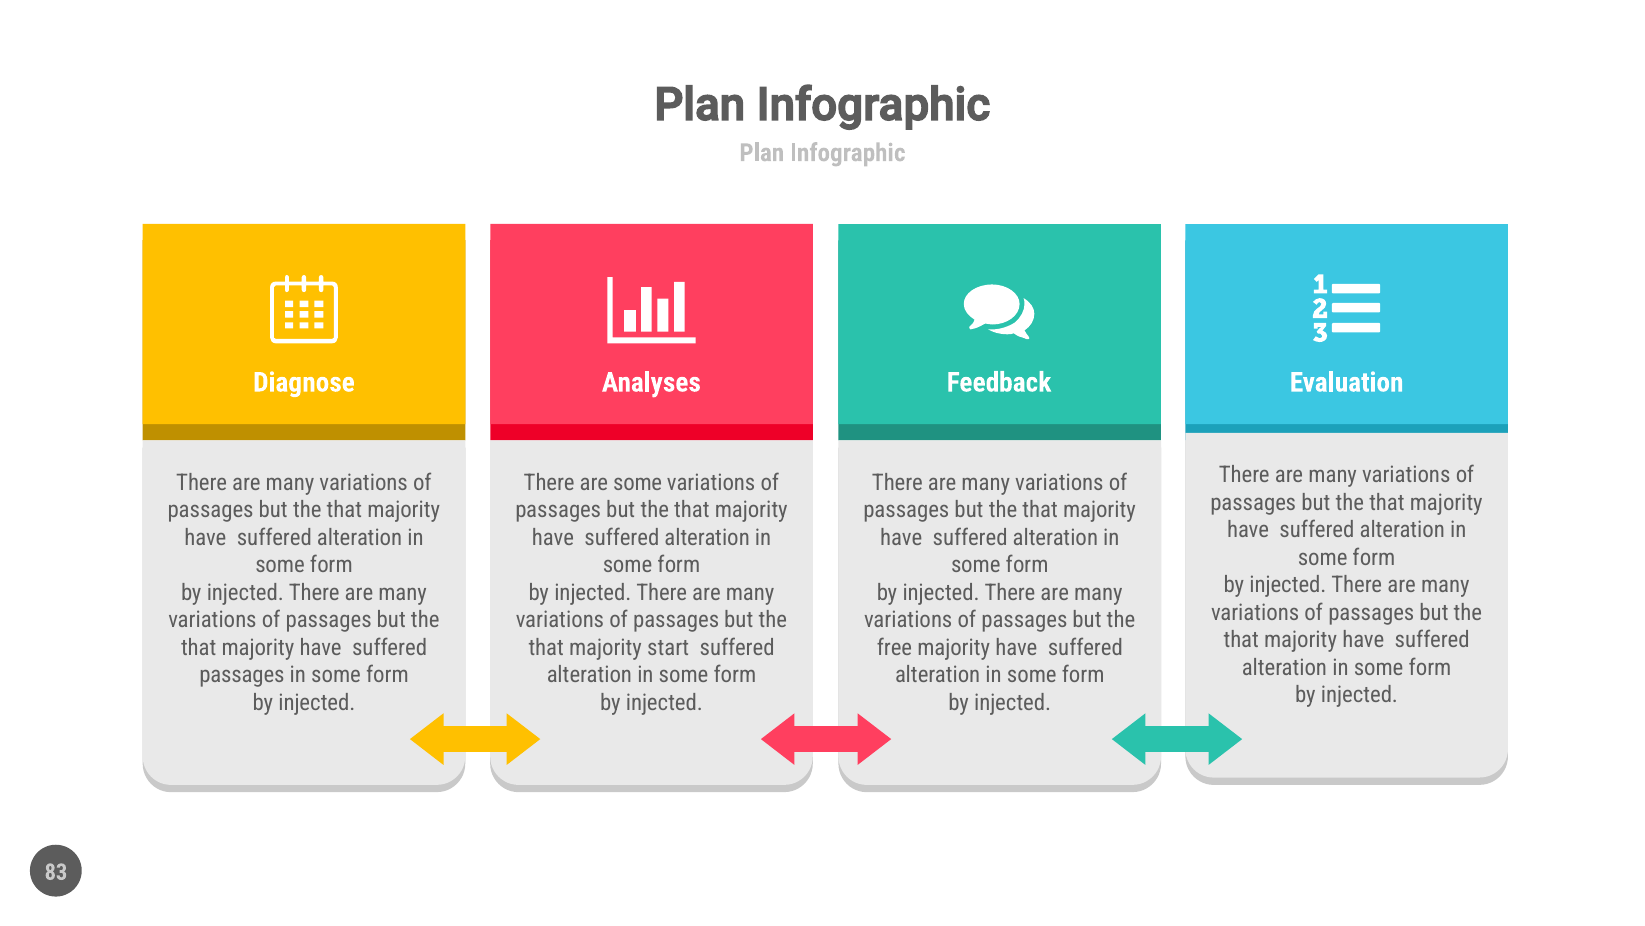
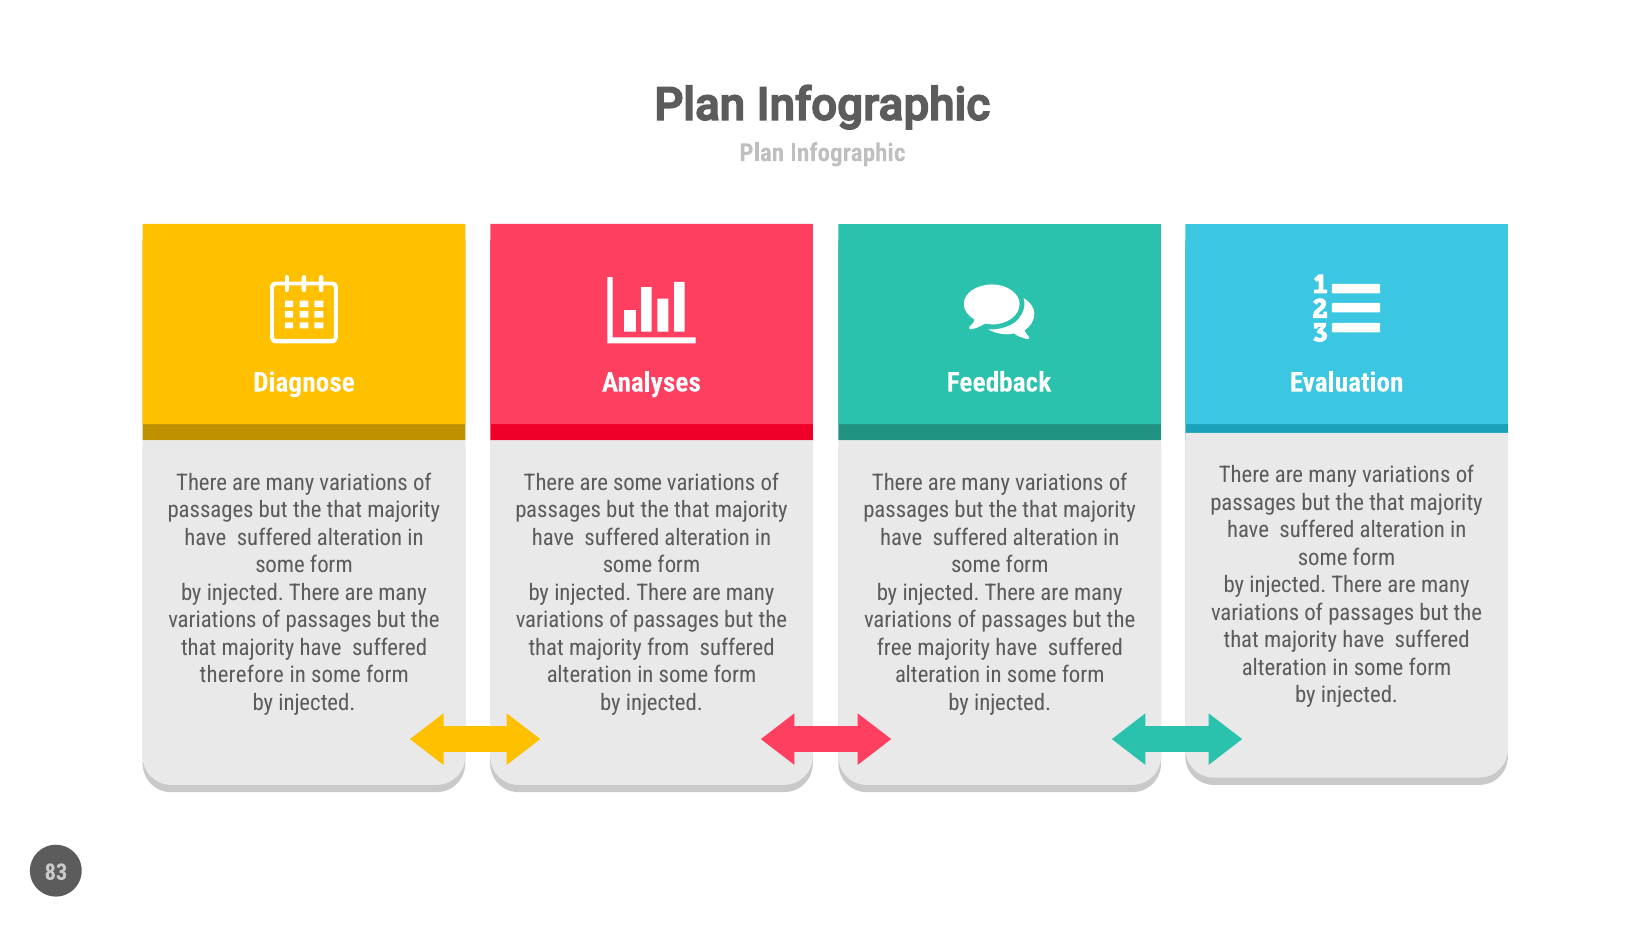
start: start -> from (668, 647)
passages: passages -> therefore (242, 675)
